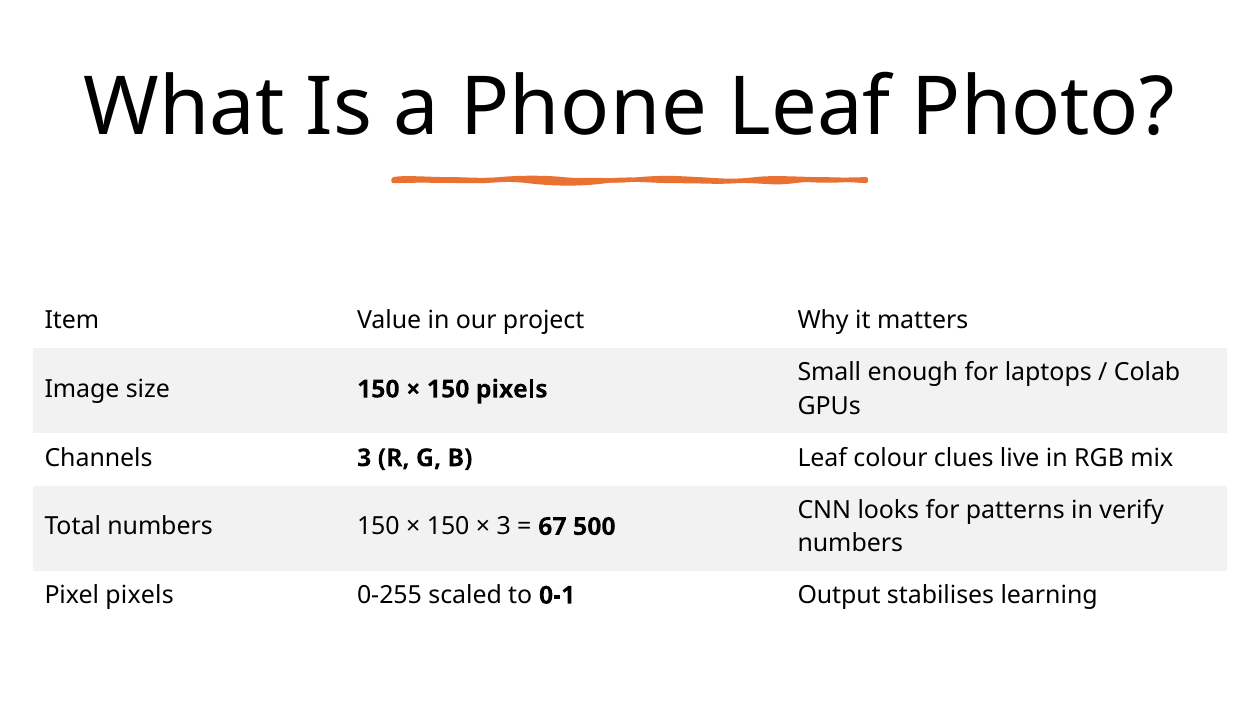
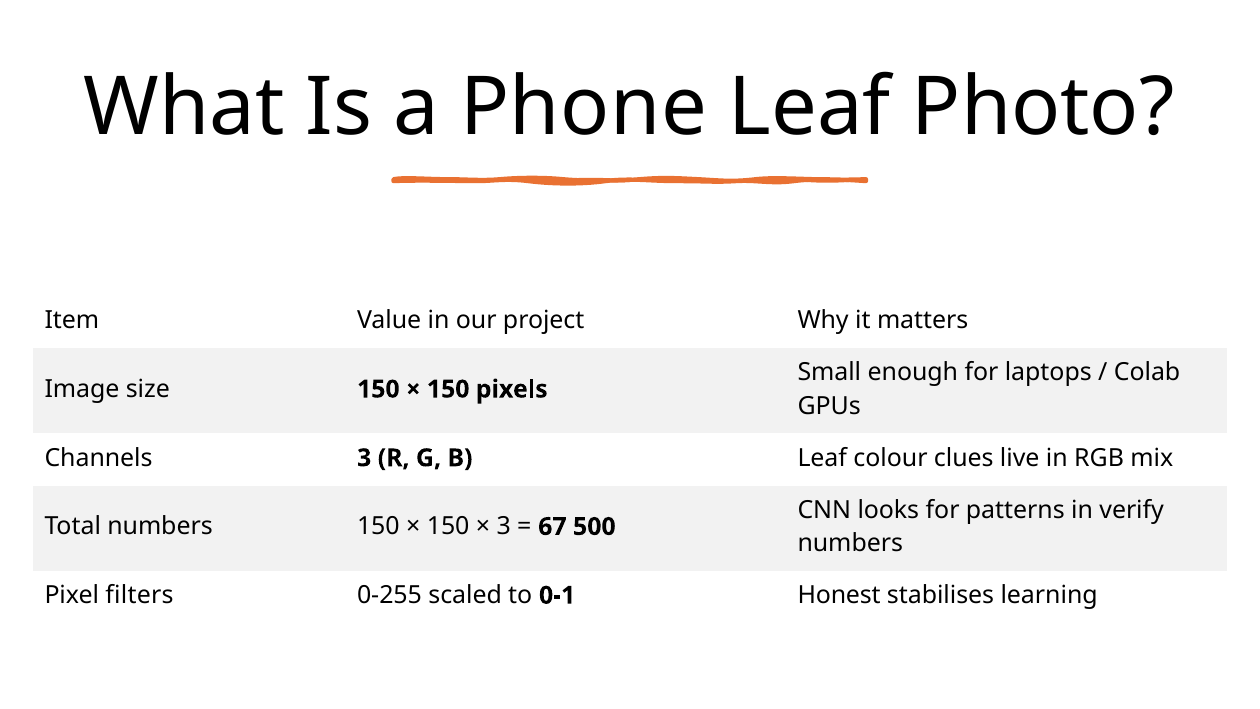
Pixel pixels: pixels -> filters (140, 595)
Output: Output -> Honest (839, 595)
